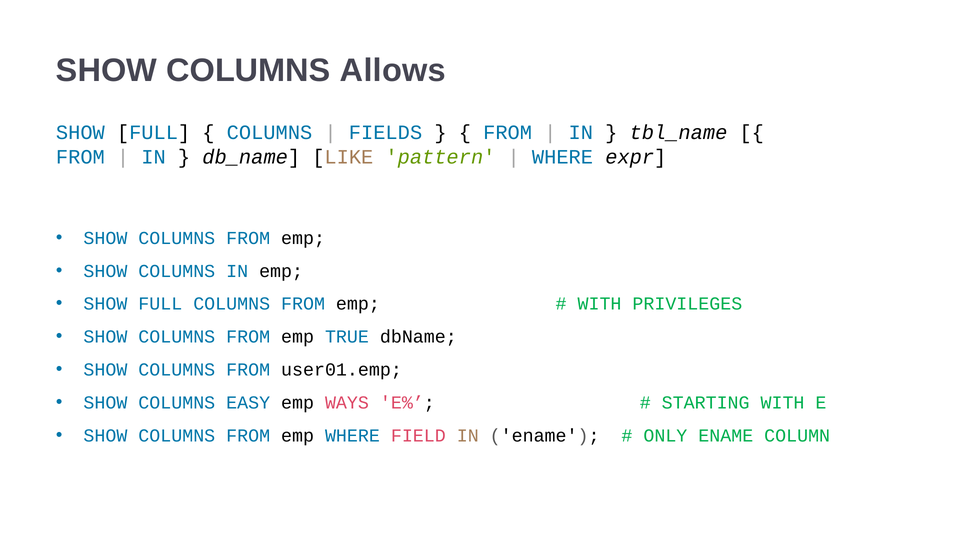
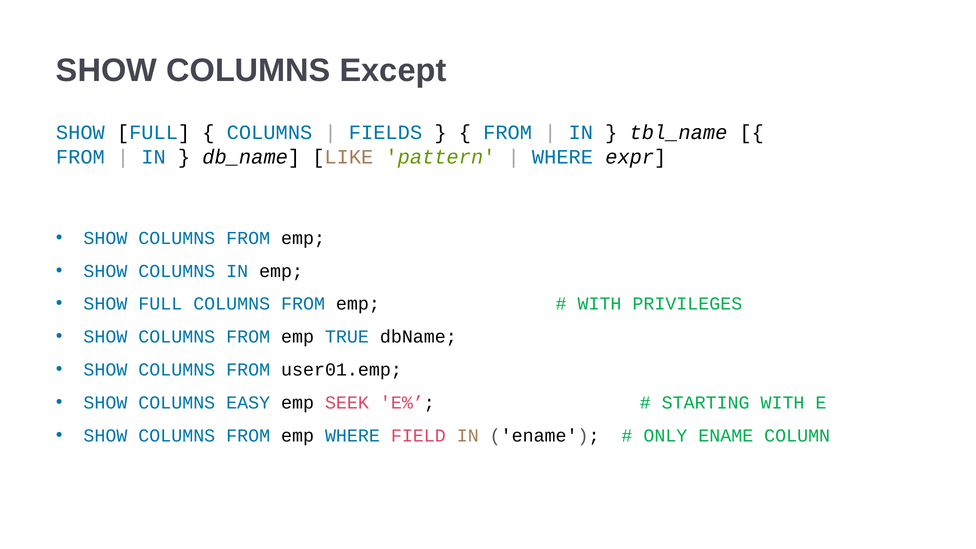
Allows: Allows -> Except (393, 71)
WAYS: WAYS -> SEEK (347, 403)
